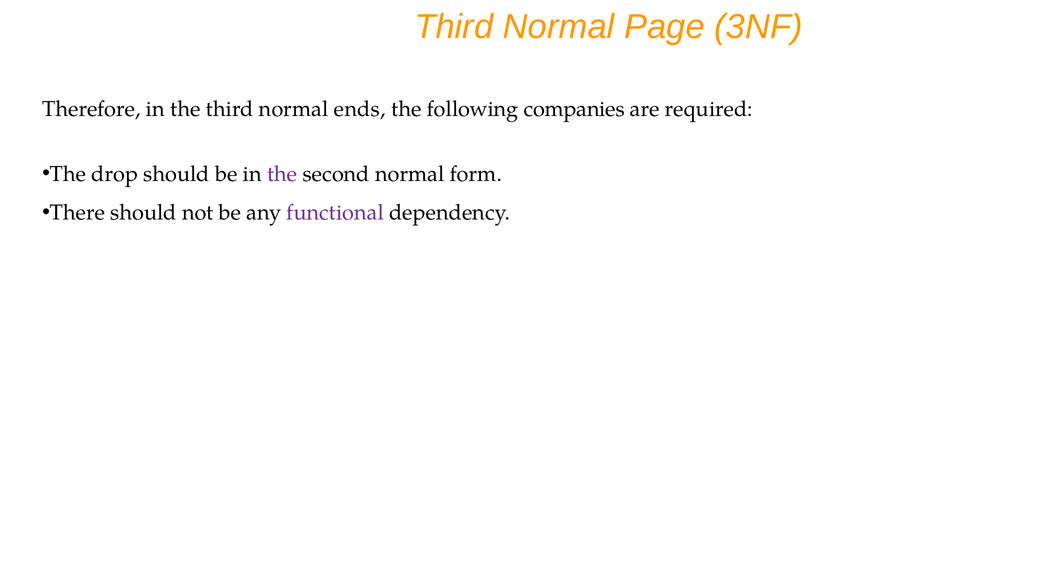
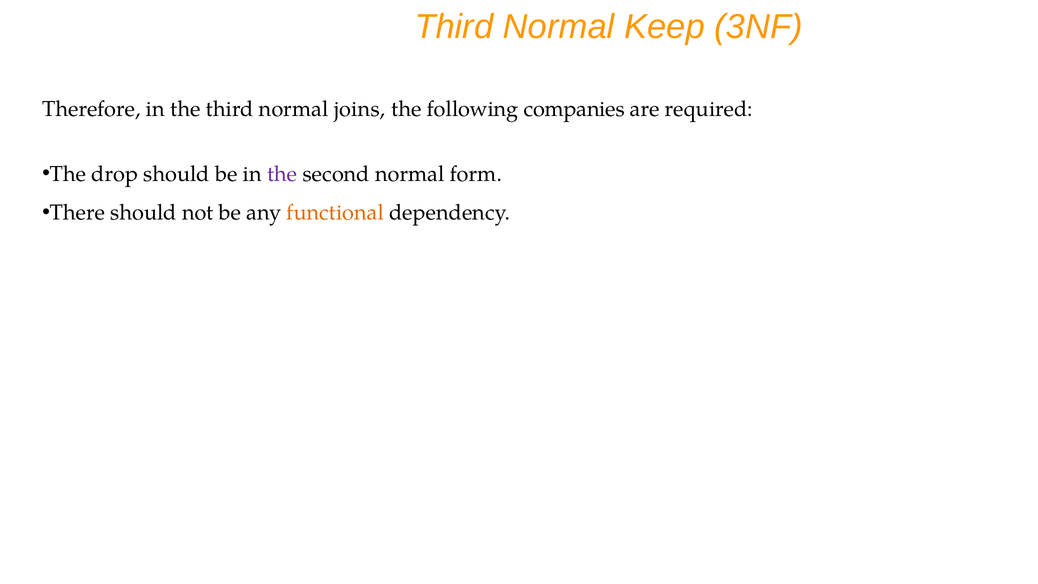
Page: Page -> Keep (664, 27)
ends: ends -> joins (360, 109)
functional colour: purple -> orange (335, 213)
